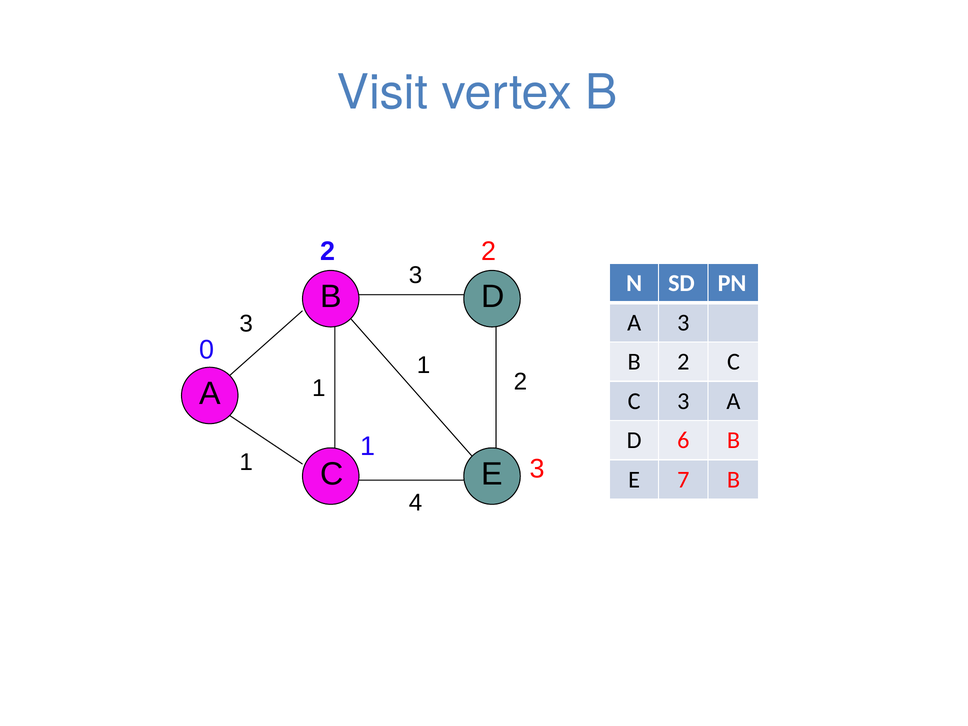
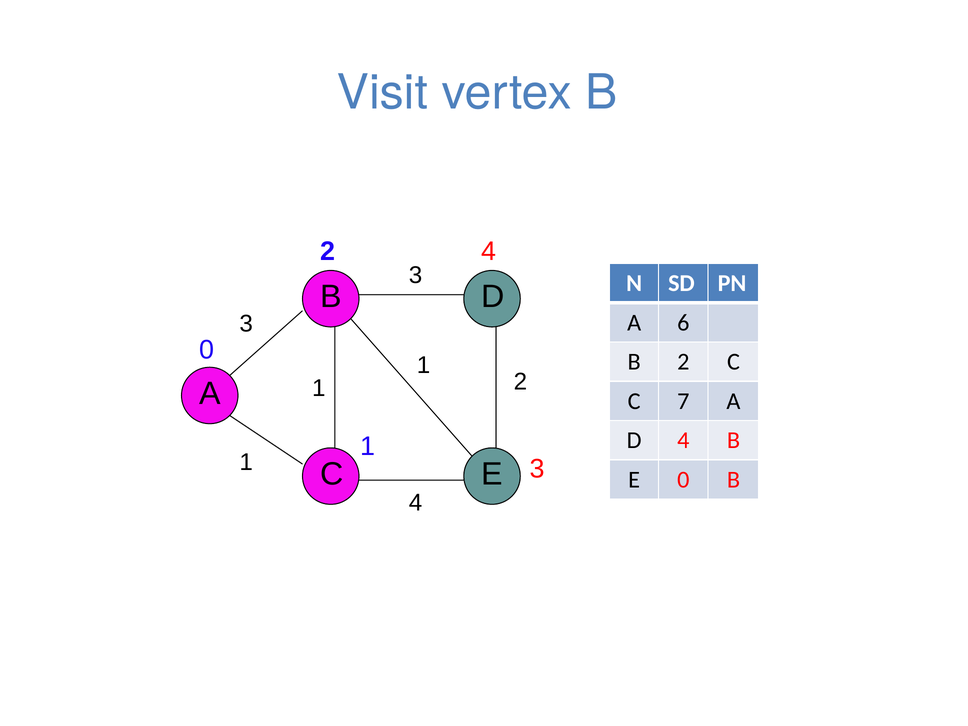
2 2: 2 -> 4 (489, 251)
A 3: 3 -> 6 (683, 323)
C 3: 3 -> 7 (683, 401)
D 6: 6 -> 4 (683, 440)
E 7: 7 -> 0 (683, 480)
